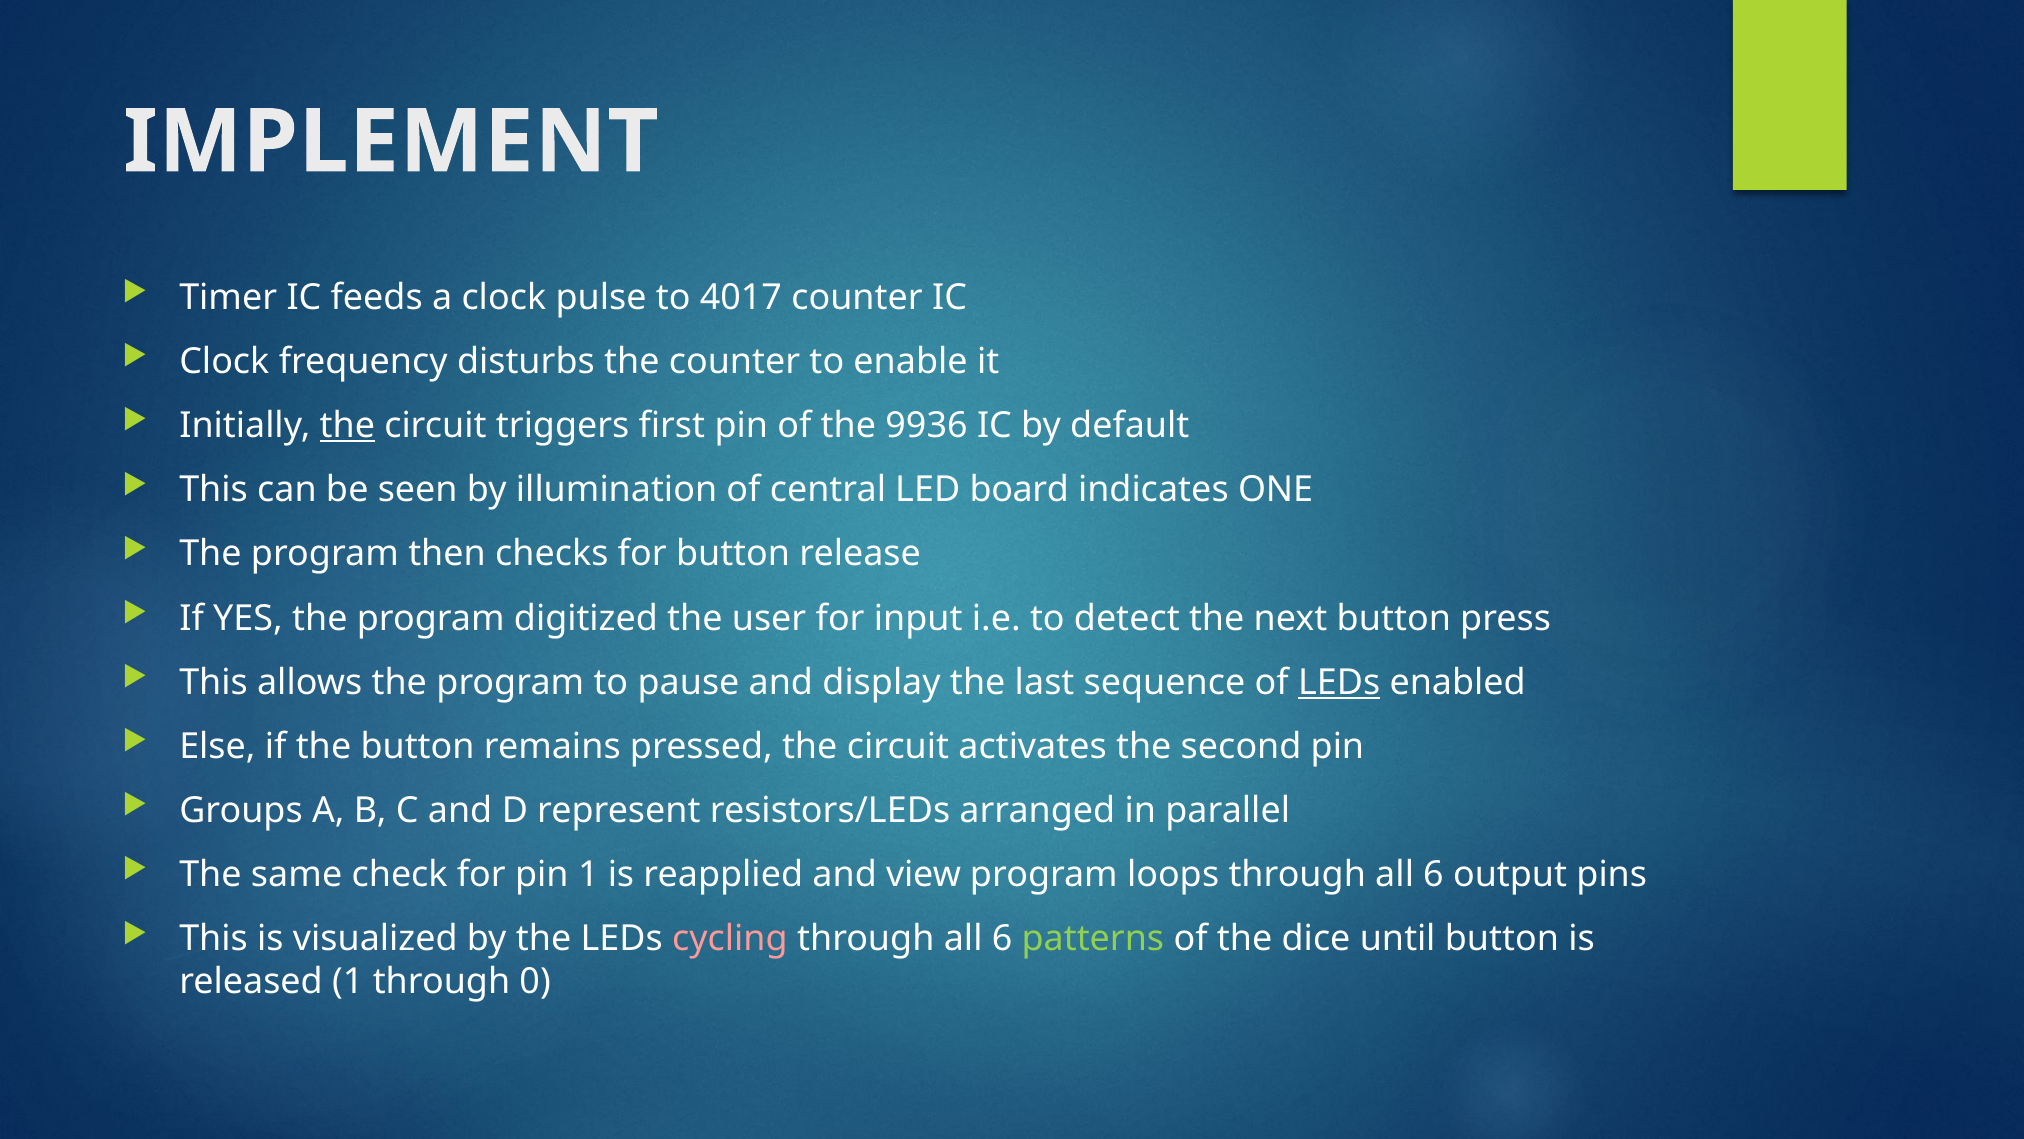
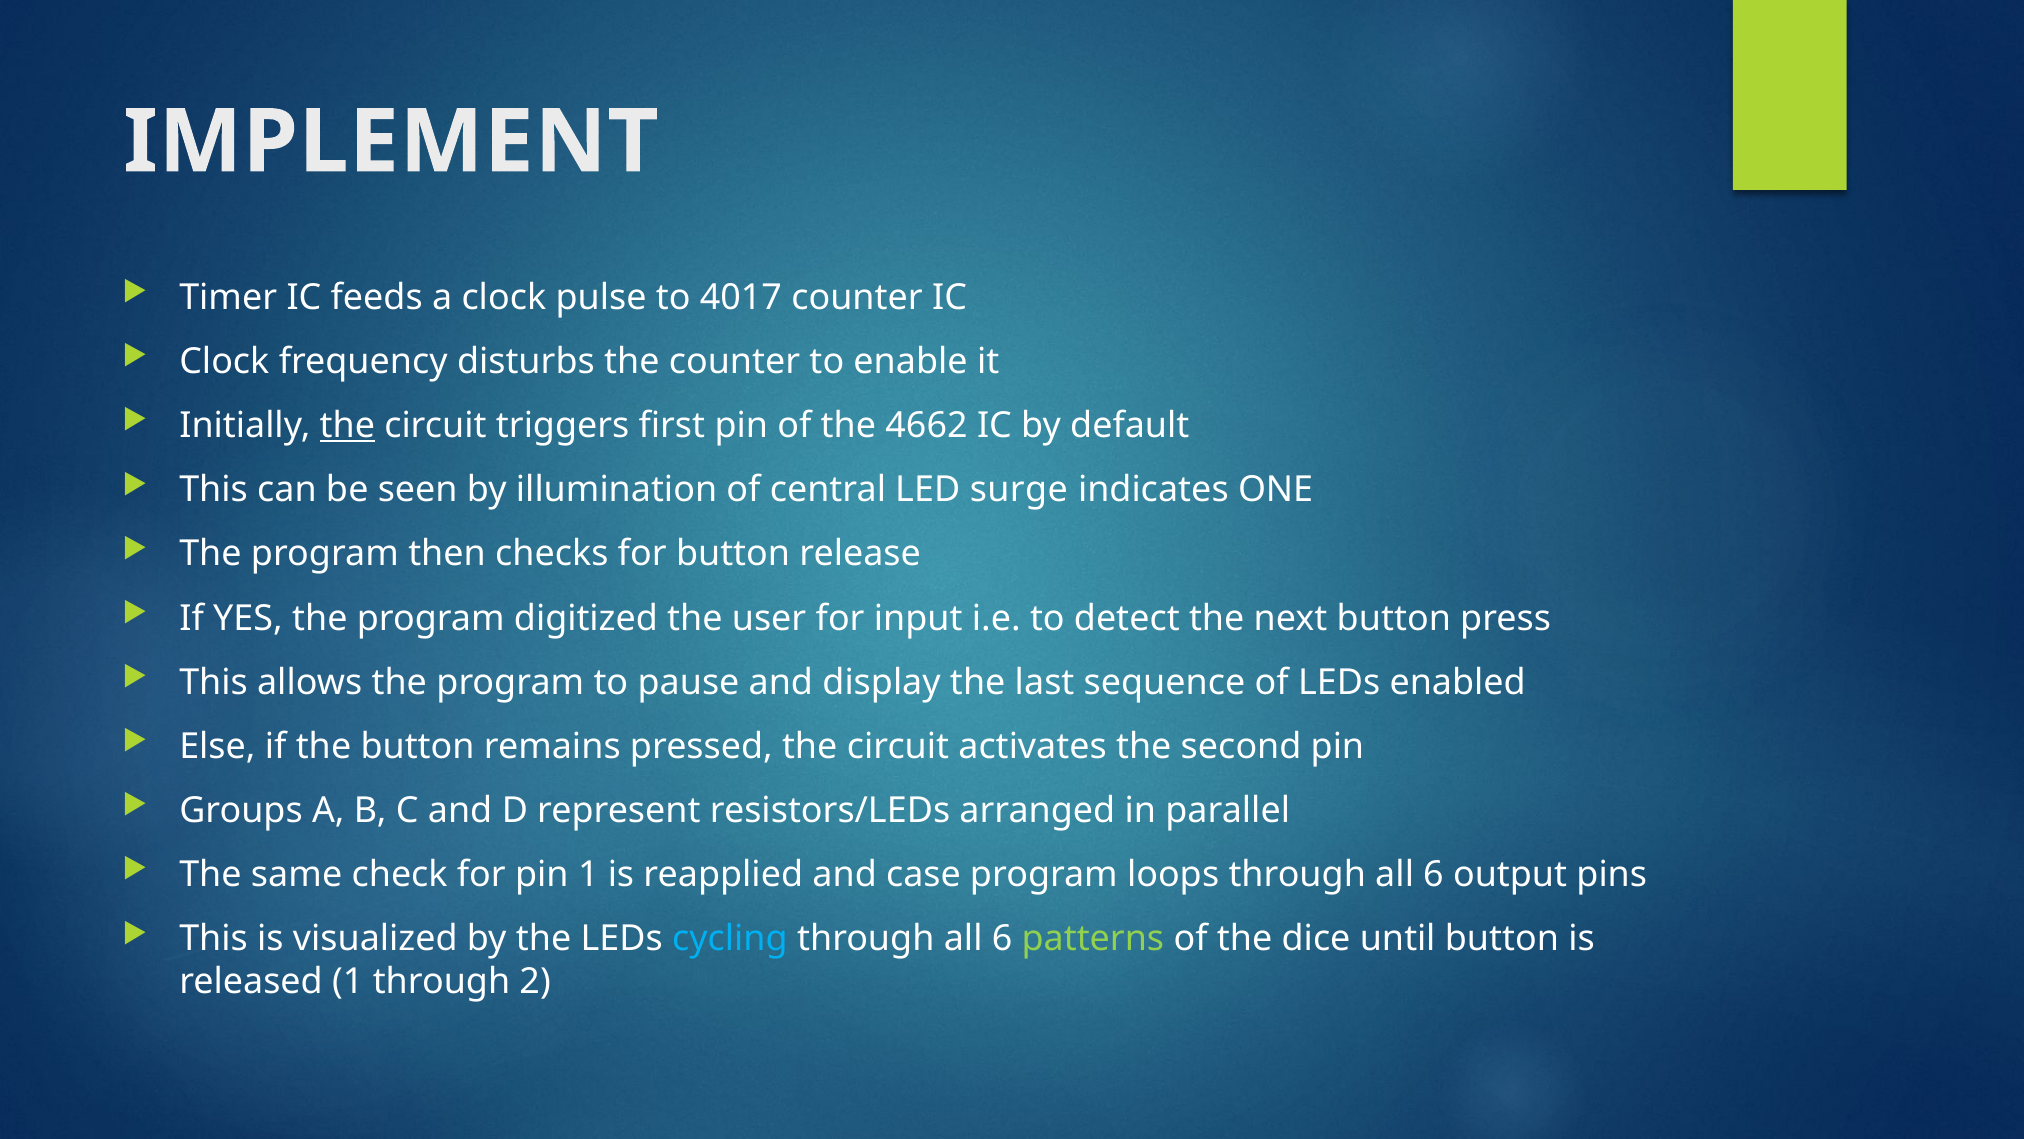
9936: 9936 -> 4662 (927, 426)
board: board -> surge (1019, 490)
LEDs underline: present -> none (1339, 682)
view: view -> case (924, 874)
cycling colour: pink -> light blue (730, 939)
0: 0 -> 2 (535, 982)
